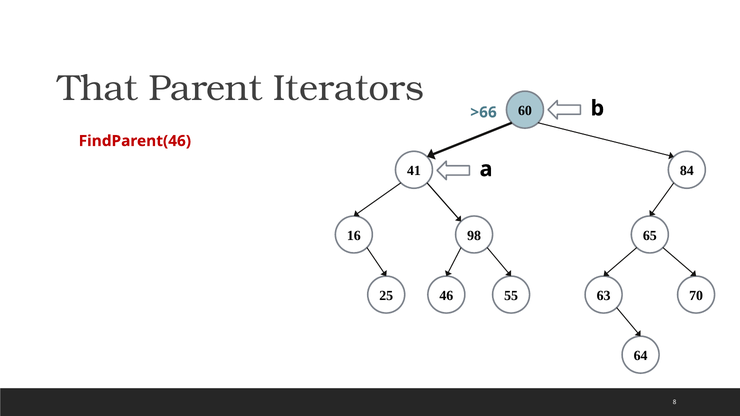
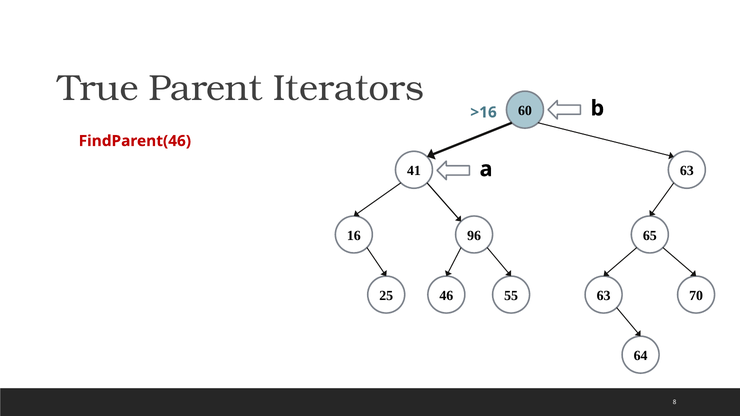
That: That -> True (98, 88)
>66: >66 -> >16 (484, 112)
41 84: 84 -> 63 (687, 171)
98: 98 -> 96 (474, 236)
